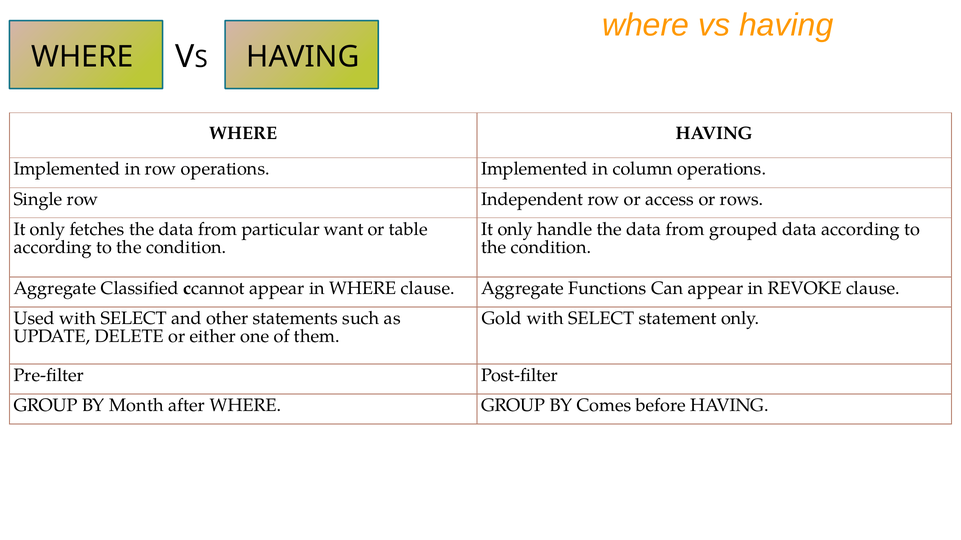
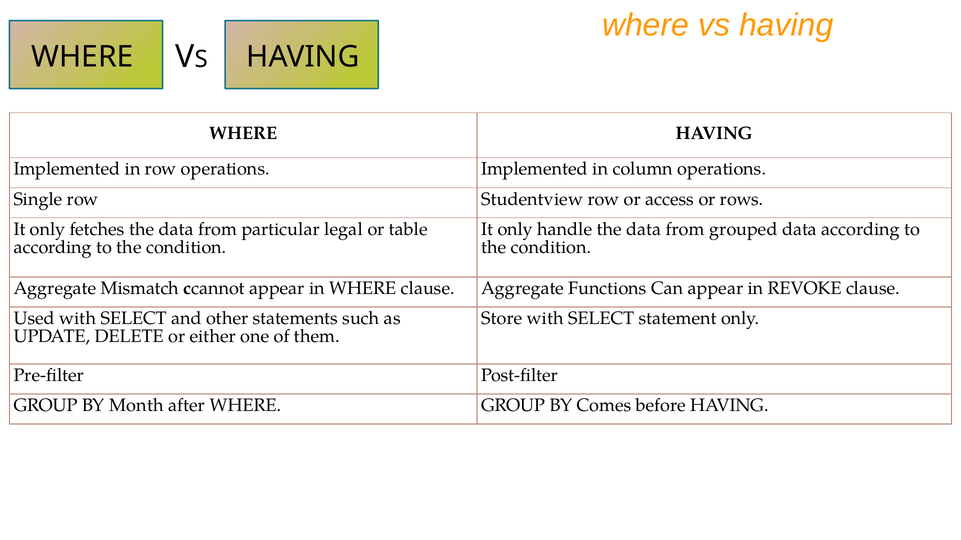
Independent: Independent -> Studentview (532, 199)
want: want -> legal (344, 229)
Classified: Classified -> Mismatch (140, 288)
Gold: Gold -> Store (502, 319)
